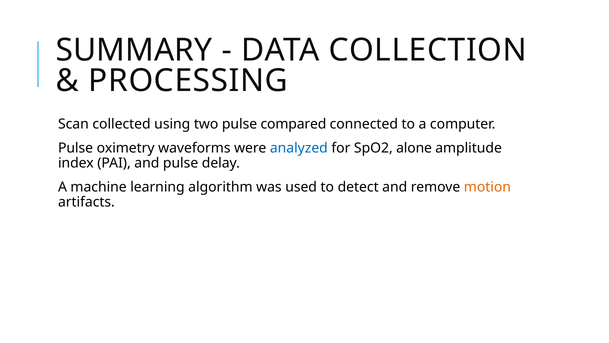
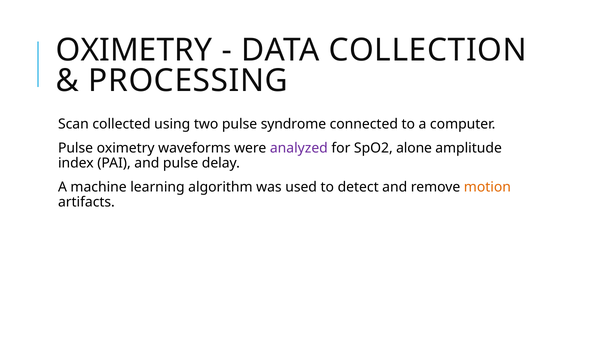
SUMMARY: SUMMARY -> OXIMETRY (134, 50)
compared: compared -> syndrome (293, 124)
analyzed colour: blue -> purple (299, 148)
